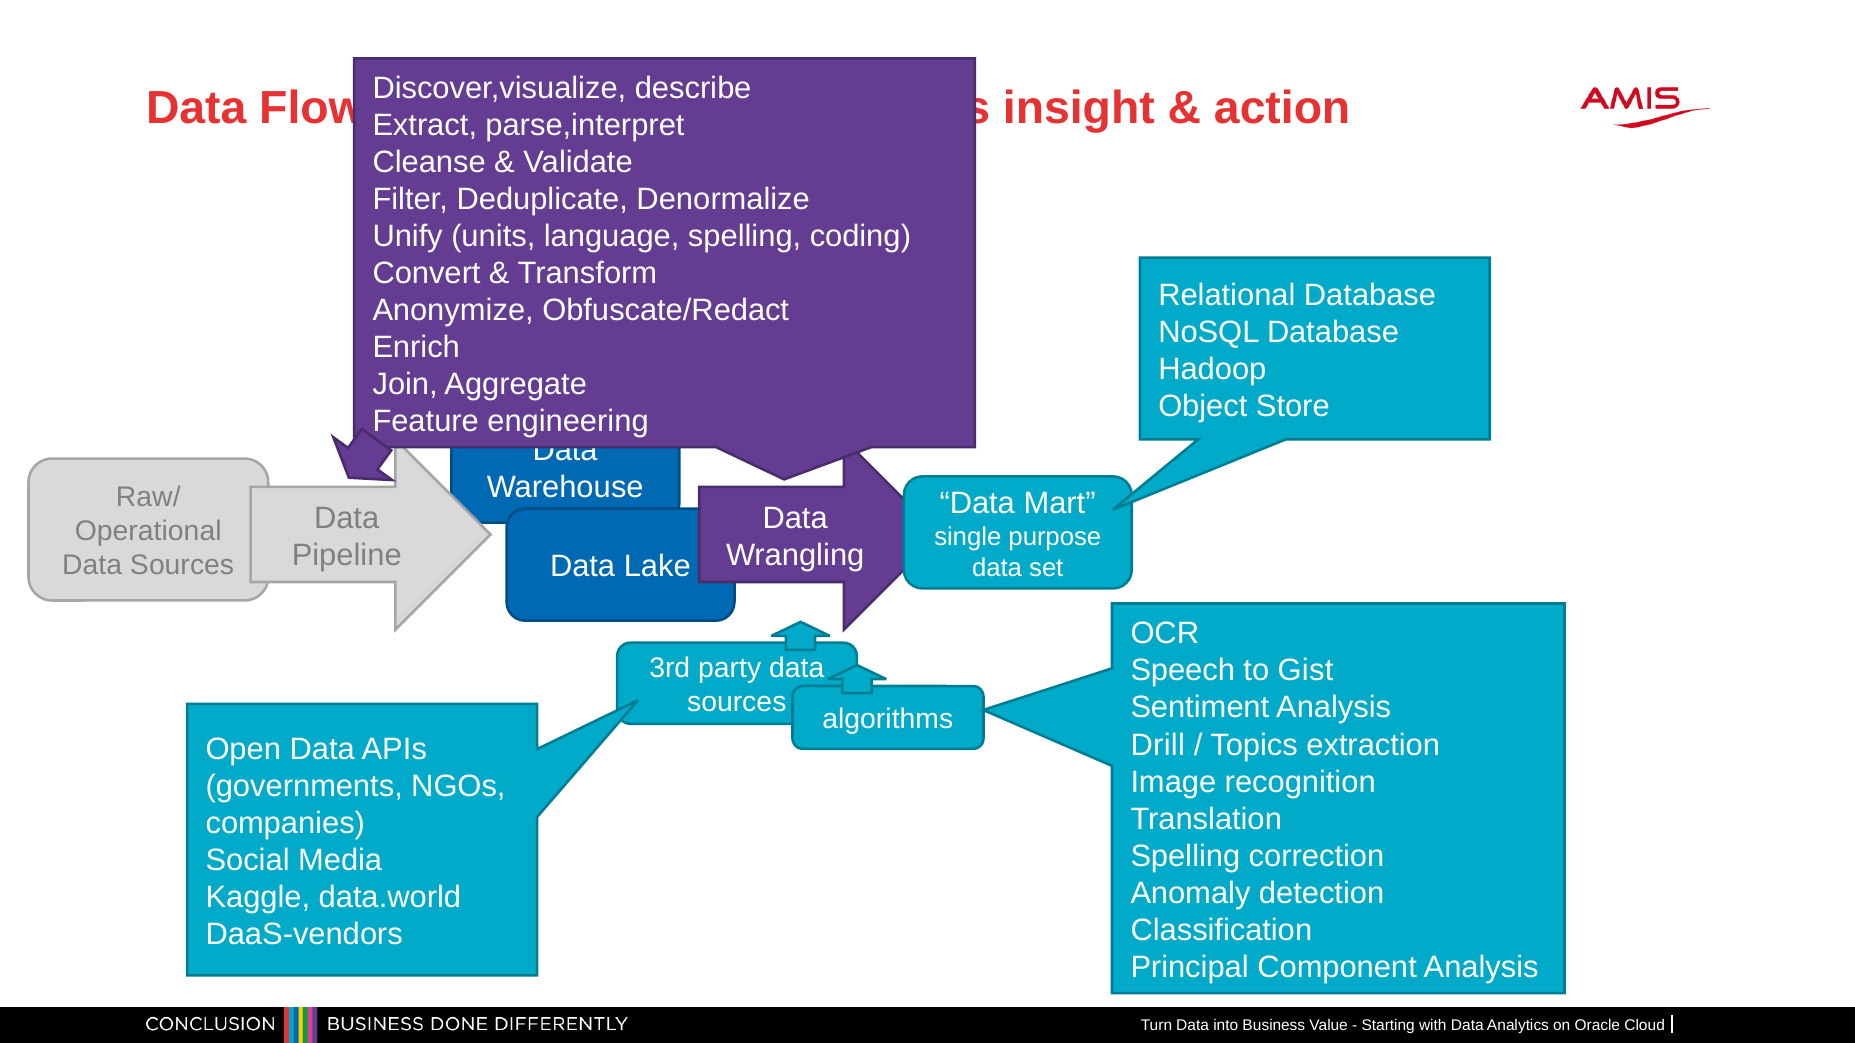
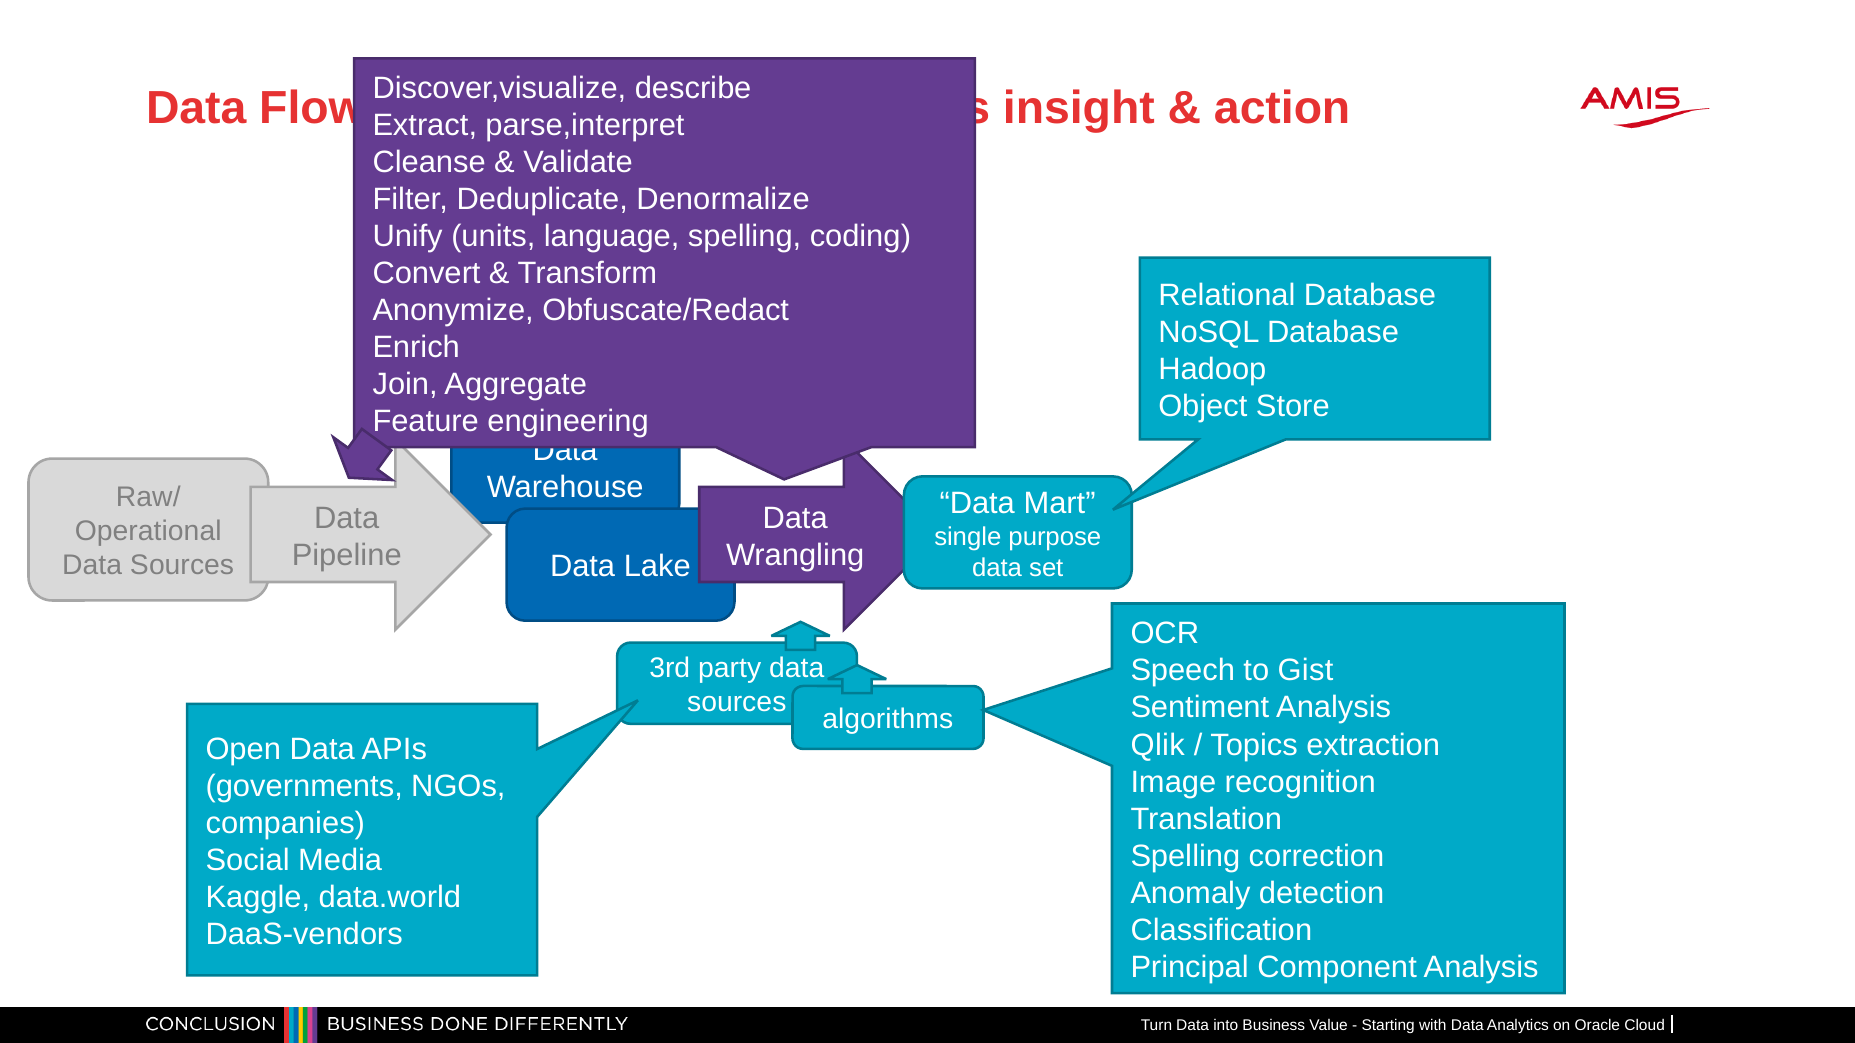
Drill: Drill -> Qlik (1158, 745)
